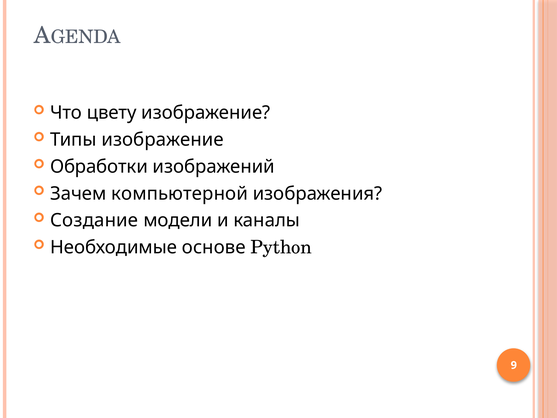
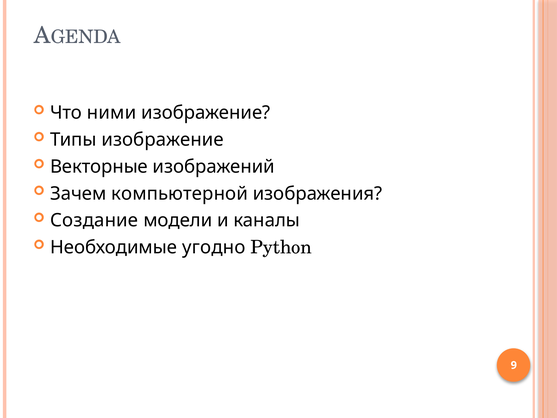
цвету: цвету -> ними (112, 113)
Обработки: Обработки -> Векторные (99, 167)
основе: основе -> угодно (214, 247)
